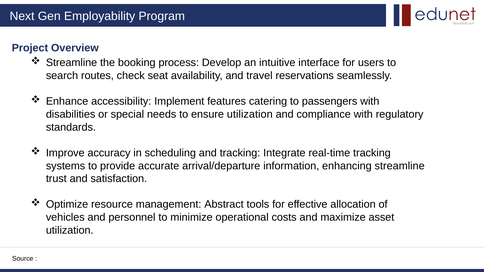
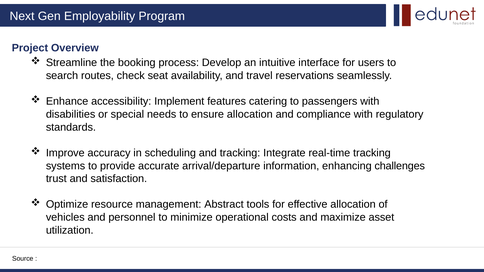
ensure utilization: utilization -> allocation (250, 114)
enhancing streamline: streamline -> challenges (400, 166)
